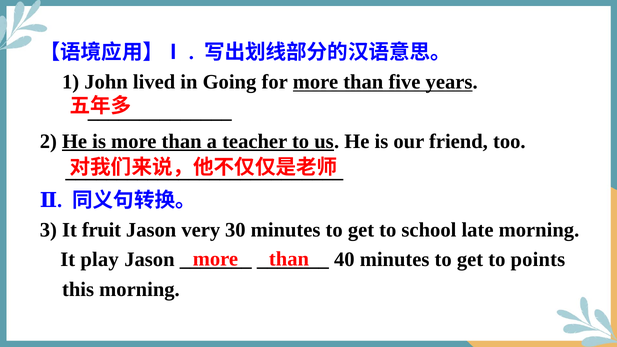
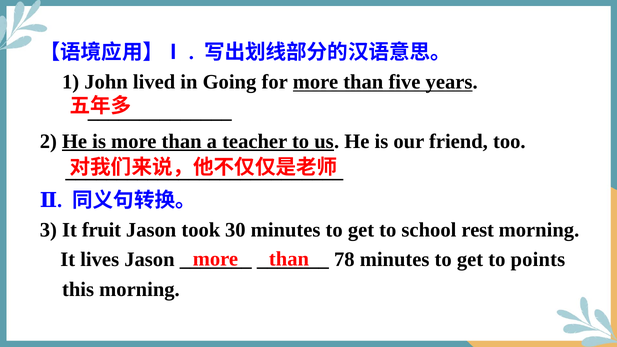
very: very -> took (201, 230)
late: late -> rest (478, 230)
play: play -> lives (100, 260)
40: 40 -> 78 (344, 260)
